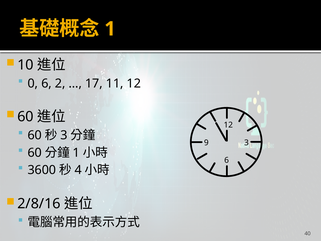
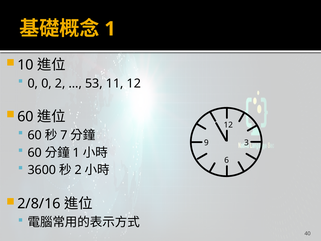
0 6: 6 -> 0 (47, 83)
17: 17 -> 53 (94, 83)
3: 3 -> 7 (64, 135)
4: 4 -> 2 (78, 170)
